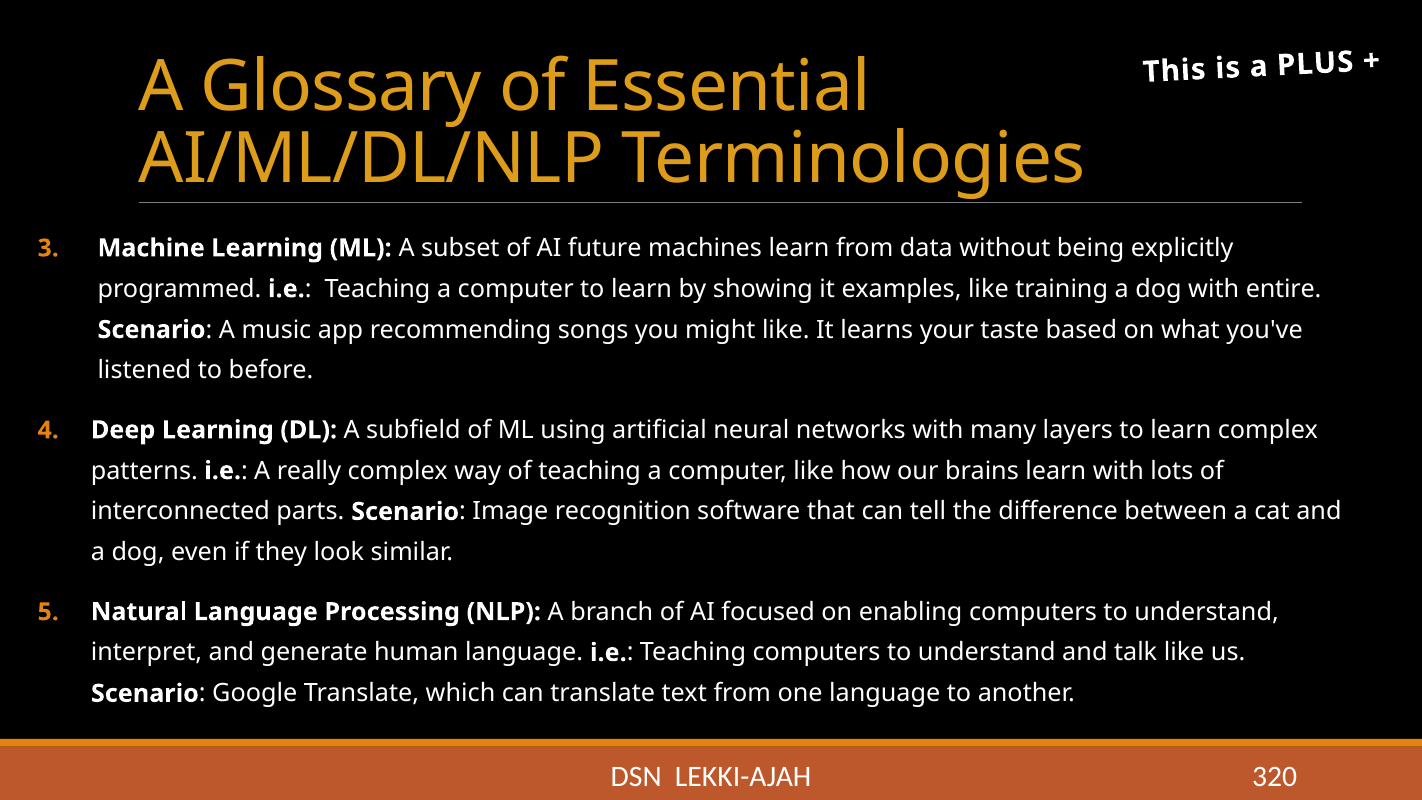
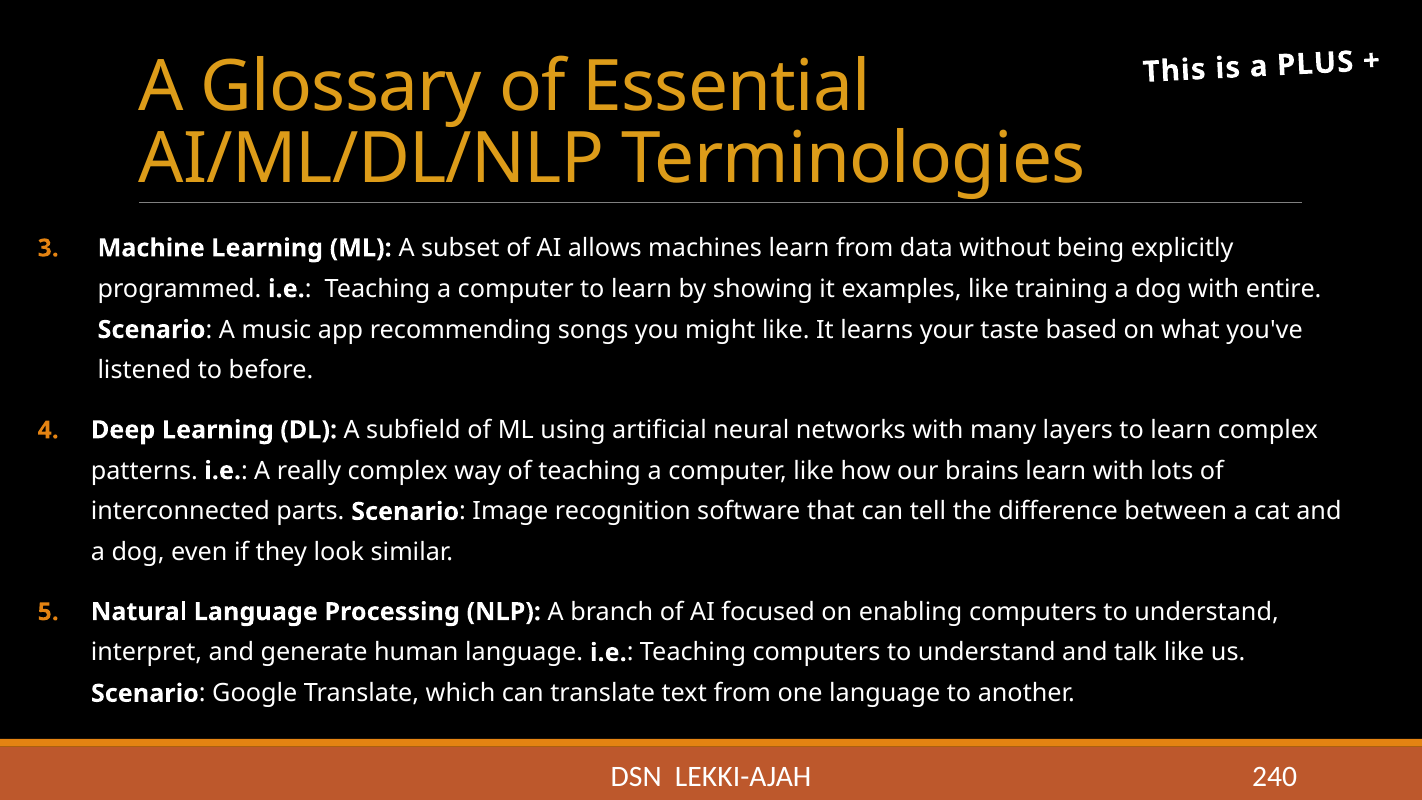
future: future -> allows (605, 248)
320: 320 -> 240 (1275, 776)
